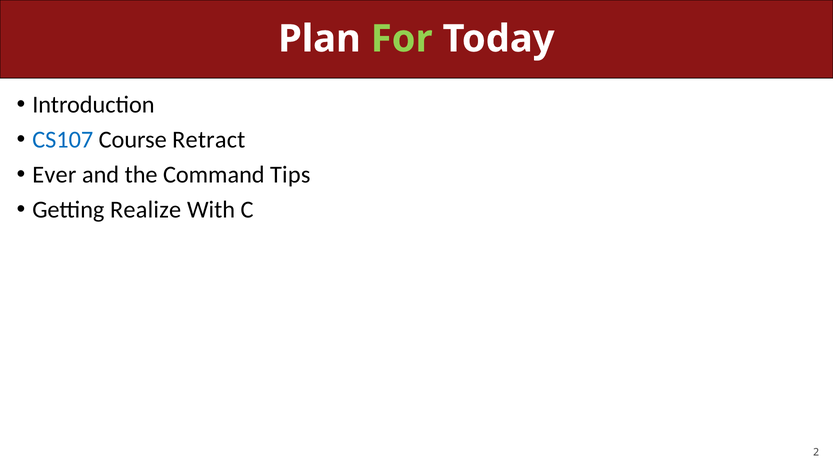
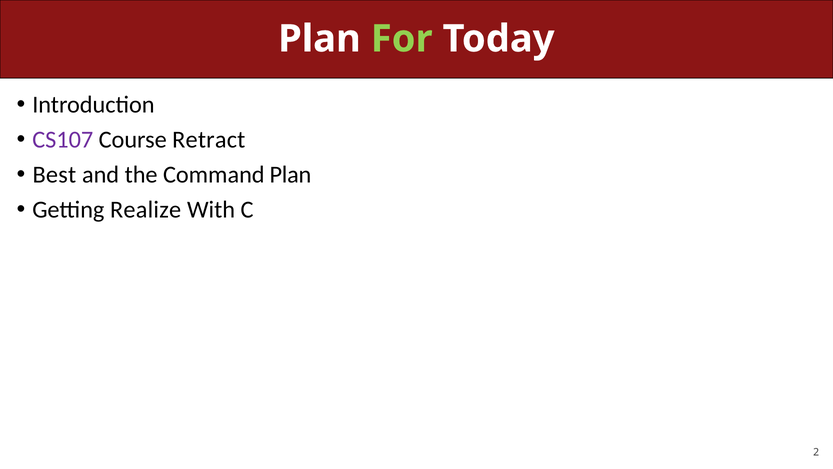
CS107 colour: blue -> purple (63, 140)
Ever: Ever -> Best (54, 174)
Command Tips: Tips -> Plan (290, 174)
